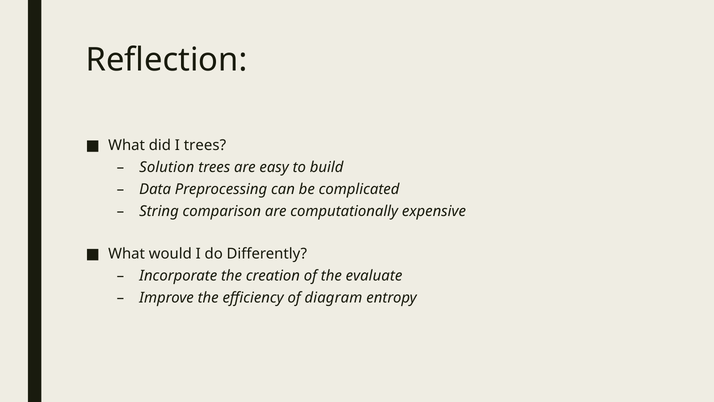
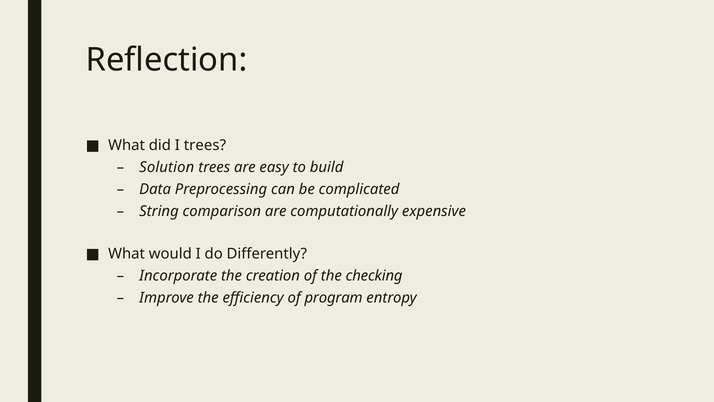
evaluate: evaluate -> checking (374, 276)
diagram: diagram -> program (334, 298)
